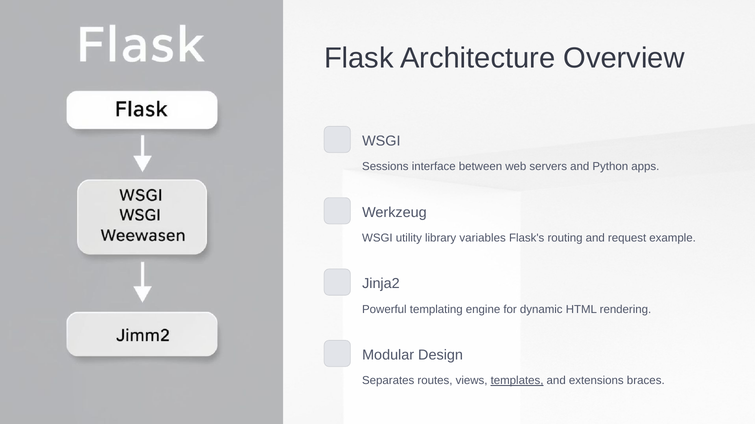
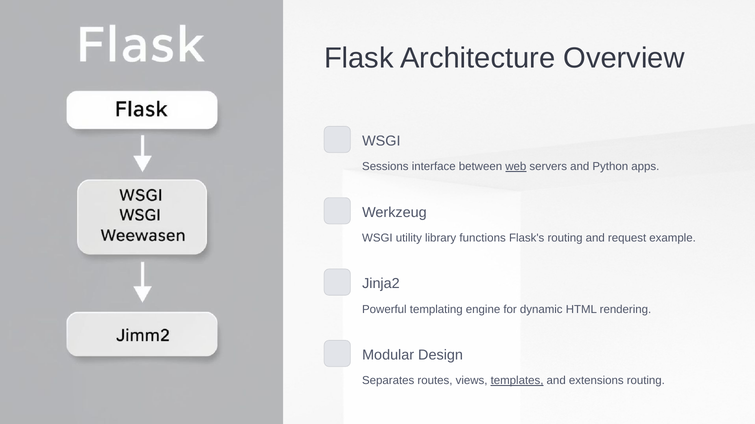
web underline: none -> present (516, 167)
variables: variables -> functions (483, 238)
extensions braces: braces -> routing (646, 381)
